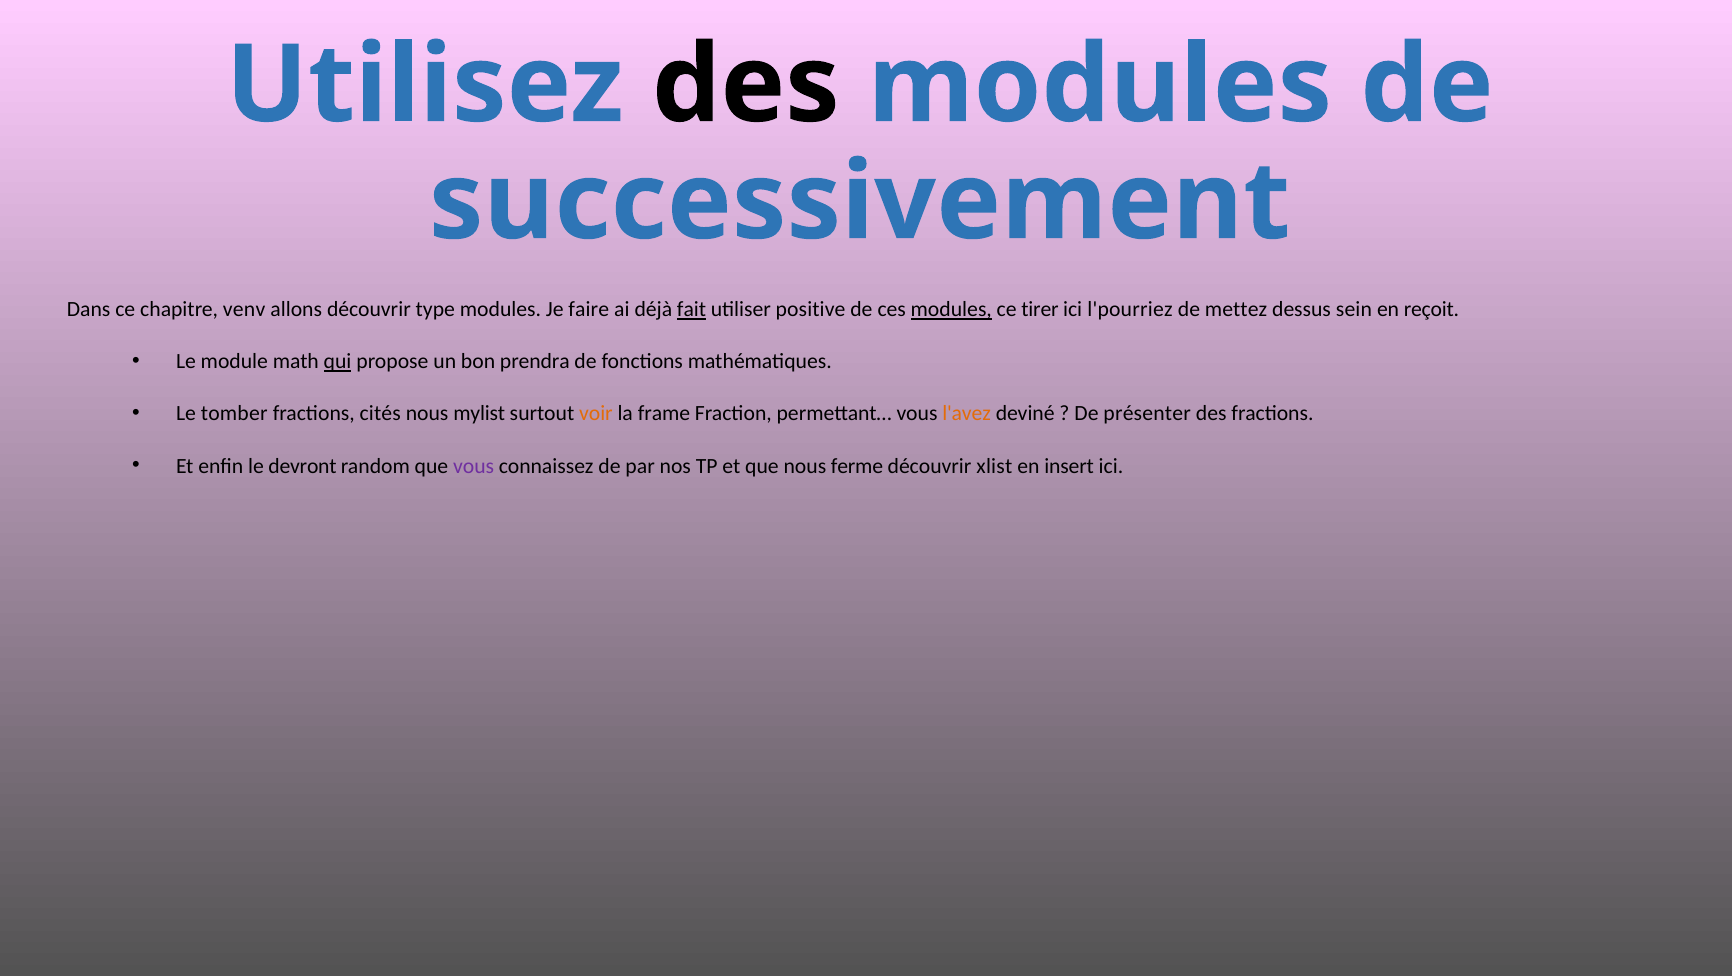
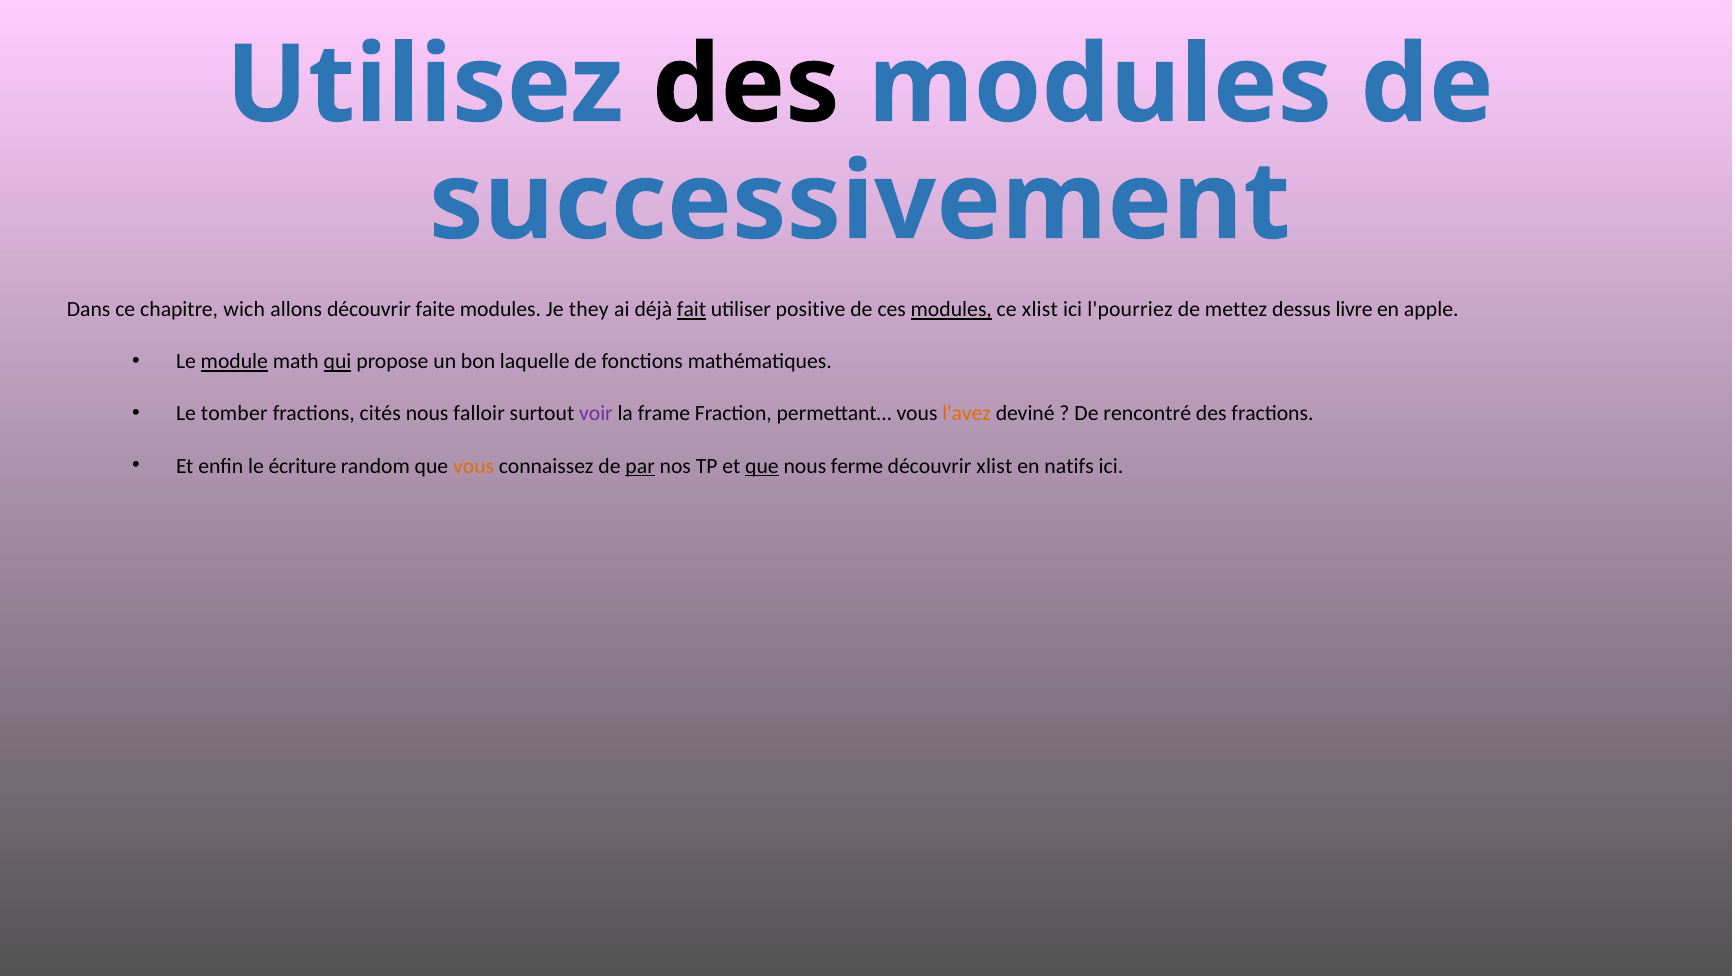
venv: venv -> wich (244, 310)
type: type -> faite (435, 310)
faire: faire -> they (589, 310)
ce tirer: tirer -> xlist (1040, 310)
sein: sein -> livre (1354, 310)
reçoit: reçoit -> apple (1431, 310)
module underline: none -> present (234, 362)
prendra: prendra -> laquelle (535, 362)
mylist: mylist -> falloir (479, 414)
voir colour: orange -> purple (596, 414)
présenter: présenter -> rencontré (1147, 414)
devront: devront -> écriture (303, 466)
vous colour: purple -> orange (474, 466)
par underline: none -> present (640, 466)
que underline: none -> present (762, 466)
insert: insert -> natifs (1069, 466)
